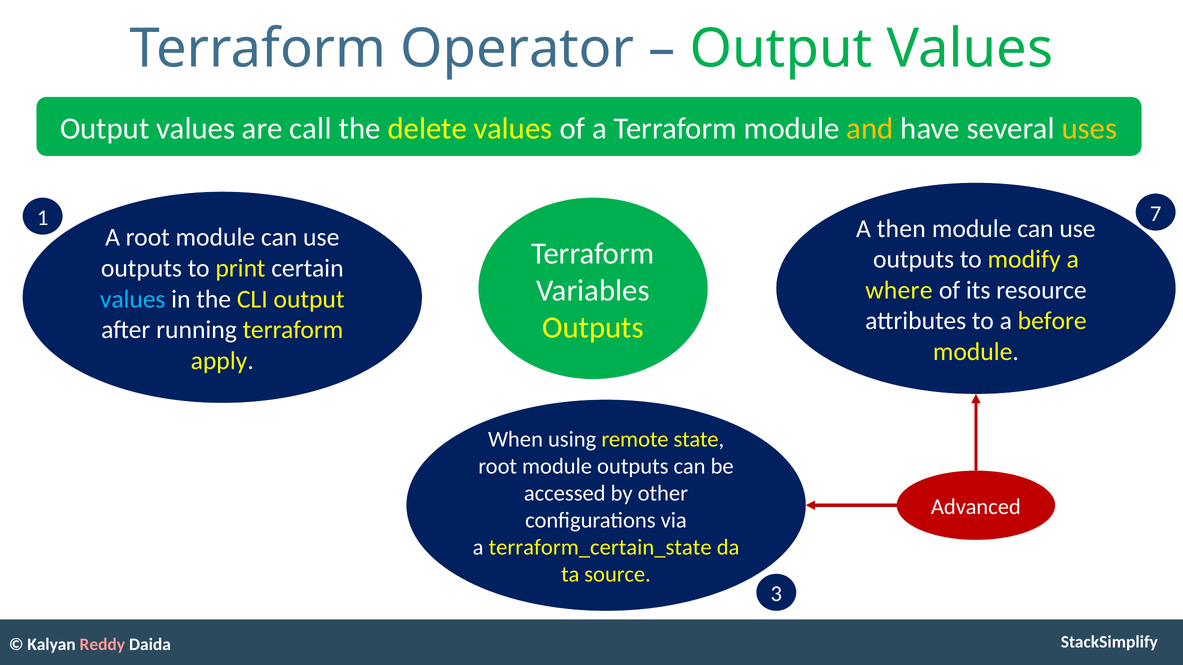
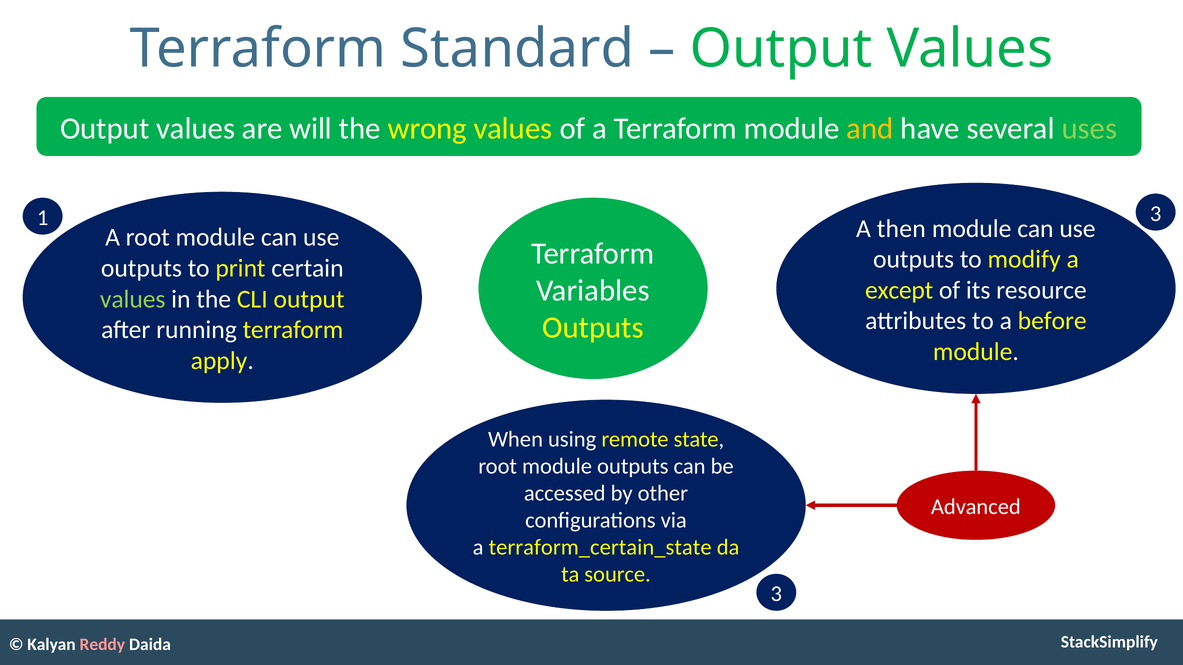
Operator: Operator -> Standard (517, 49)
call: call -> will (311, 129)
delete: delete -> wrong (427, 129)
uses colour: yellow -> light green (1089, 129)
1 7: 7 -> 3 (1156, 214)
where: where -> except (899, 290)
values colour: light blue -> light green (133, 299)
